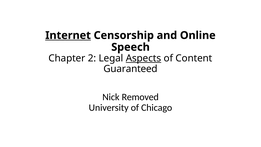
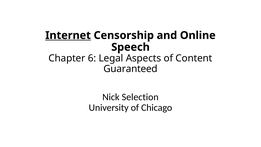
2: 2 -> 6 (92, 58)
Aspects underline: present -> none (144, 58)
Removed: Removed -> Selection (140, 97)
